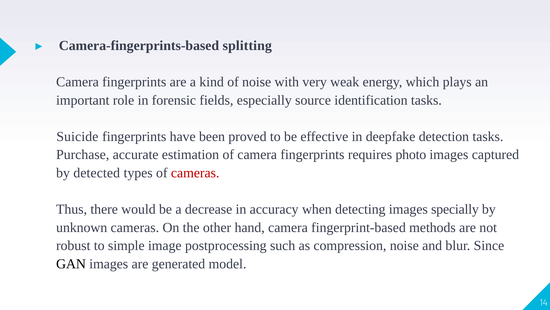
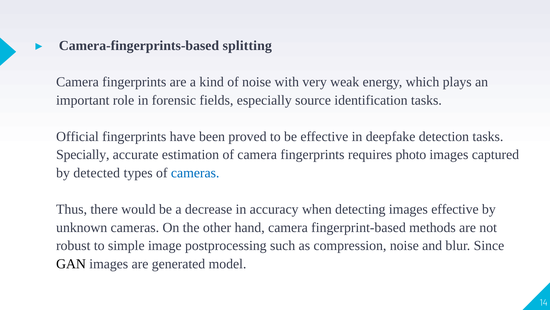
Suicide: Suicide -> Official (77, 136)
Purchase: Purchase -> Specially (83, 154)
cameras colour: red -> blue (195, 173)
images specially: specially -> effective (455, 209)
